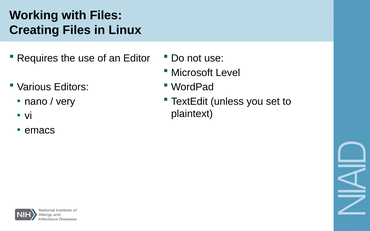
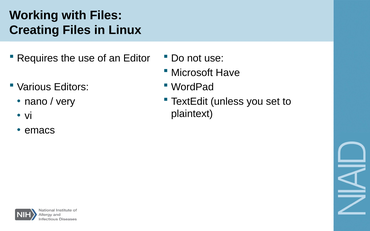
Level: Level -> Have (228, 73)
